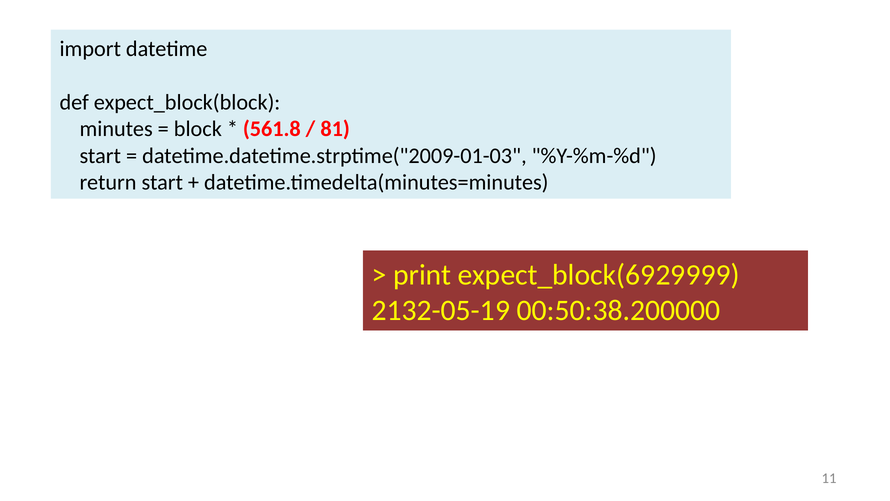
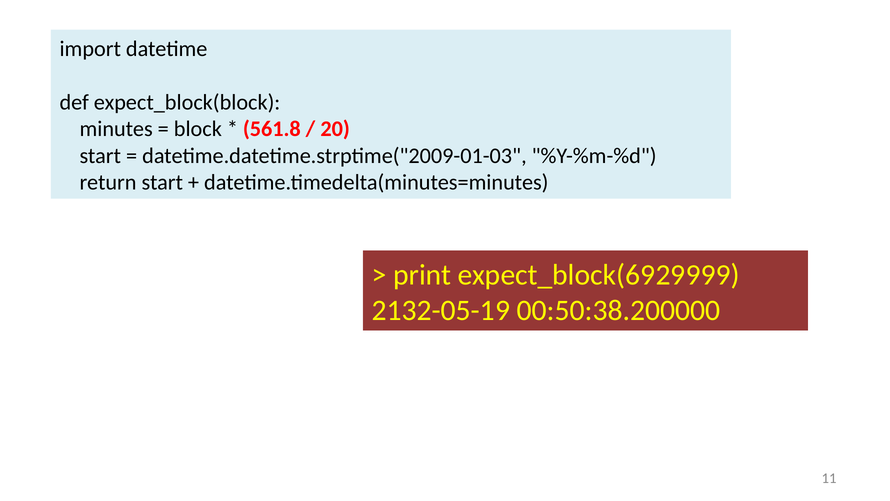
81: 81 -> 20 (335, 129)
